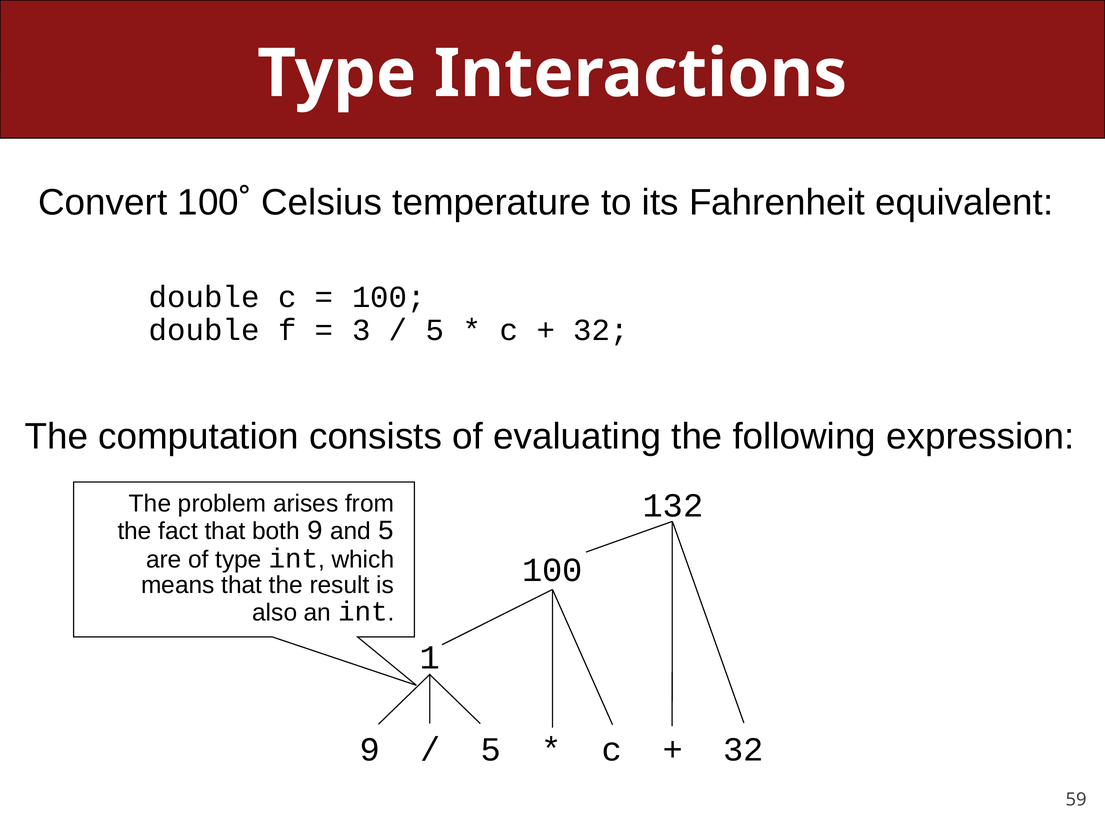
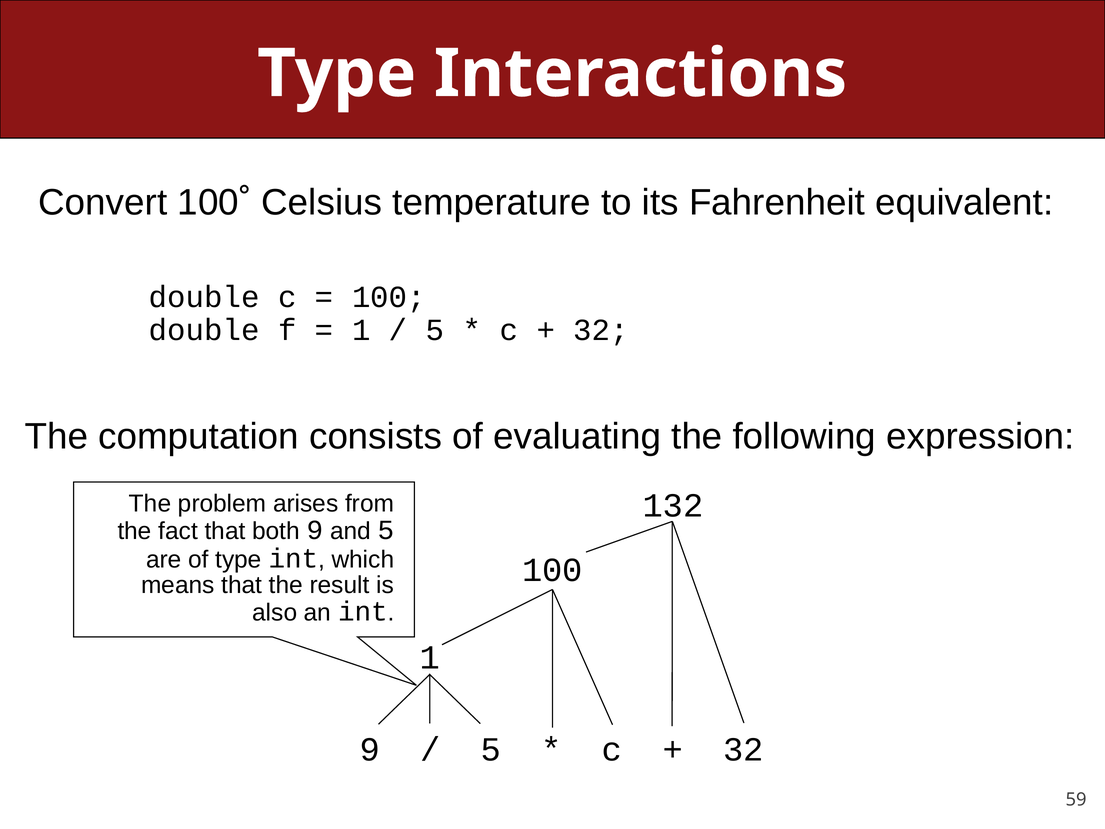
3: 3 -> 1 (361, 330)
